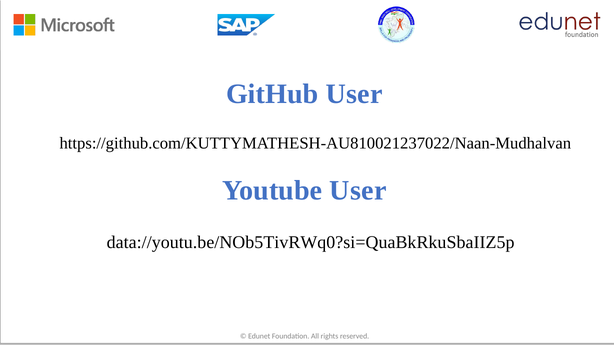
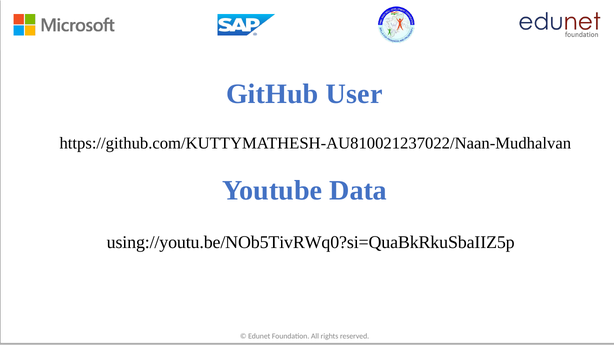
Youtube User: User -> Data (358, 191)
data://youtu.be/NOb5TivRWq0?si=QuaBkRkuSbaIIZ5p: data://youtu.be/NOb5TivRWq0?si=QuaBkRkuSbaIIZ5p -> using://youtu.be/NOb5TivRWq0?si=QuaBkRkuSbaIIZ5p (311, 243)
